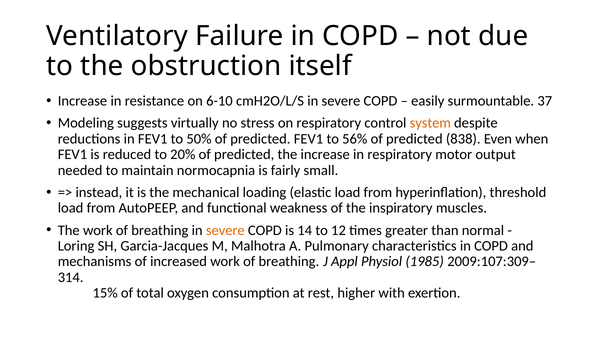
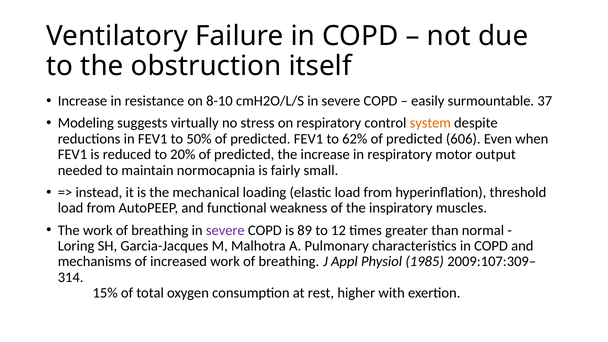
6-10: 6-10 -> 8-10 (219, 101)
56%: 56% -> 62% (355, 139)
838: 838 -> 606 (463, 139)
severe colour: orange -> purple (225, 230)
14: 14 -> 89 (305, 230)
